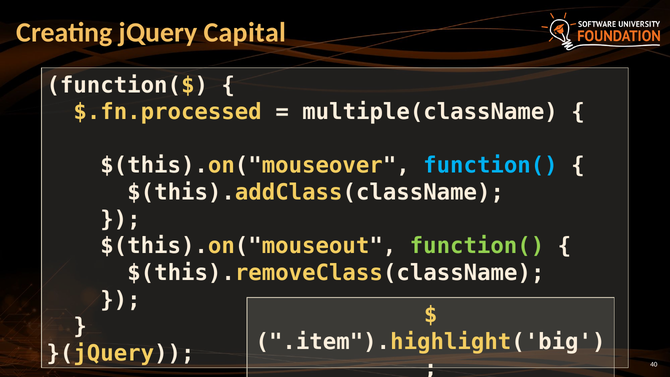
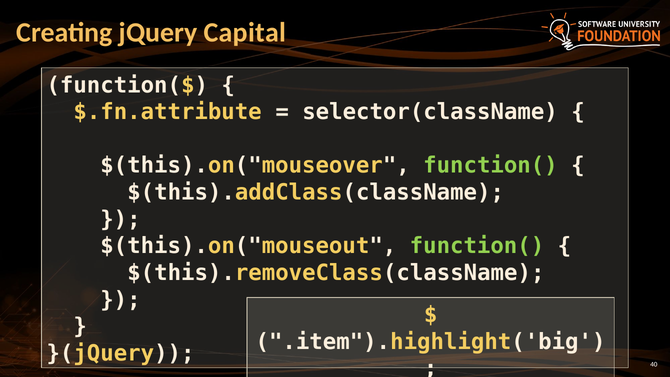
$.fn.processed: $.fn.processed -> $.fn.attribute (168, 112)
multiple(className: multiple(className -> selector(className (430, 112)
function( colour: light blue -> light green (490, 166)
